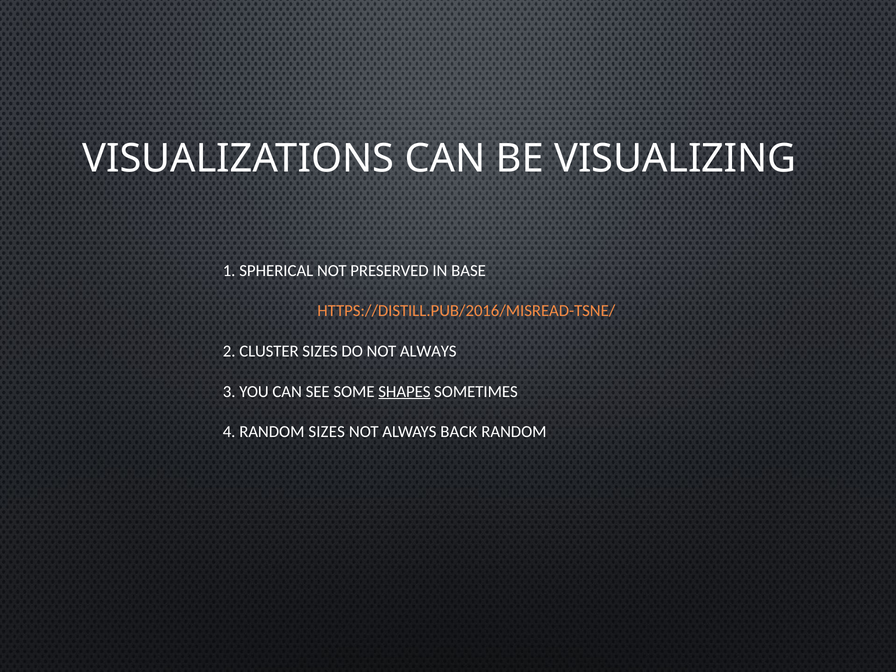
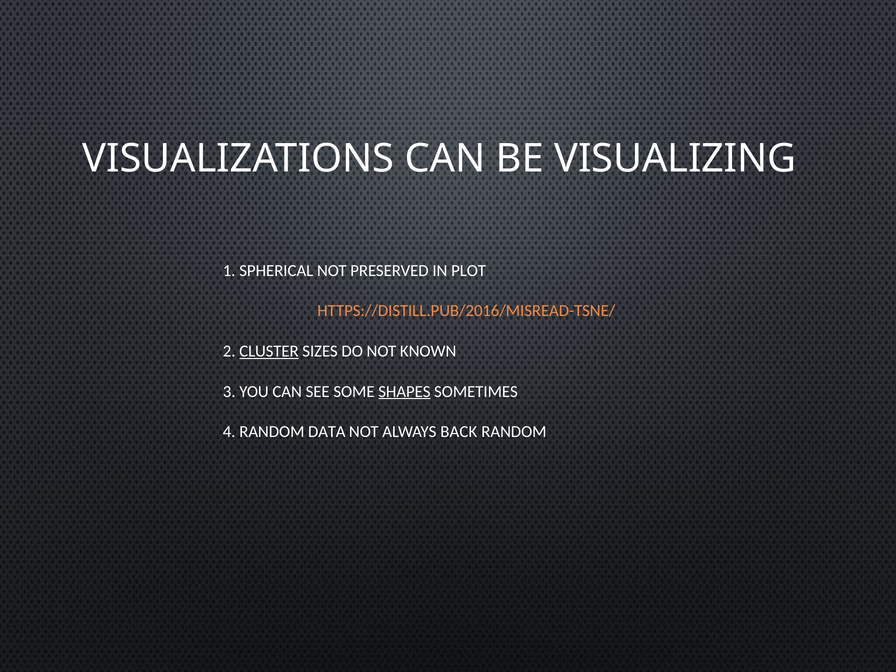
BASE: BASE -> PLOT (469, 271)
CLUSTER underline: none -> present (269, 351)
DO NOT ALWAYS: ALWAYS -> KNOWN (428, 351)
RANDOM SIZES: SIZES -> DATA (327, 432)
